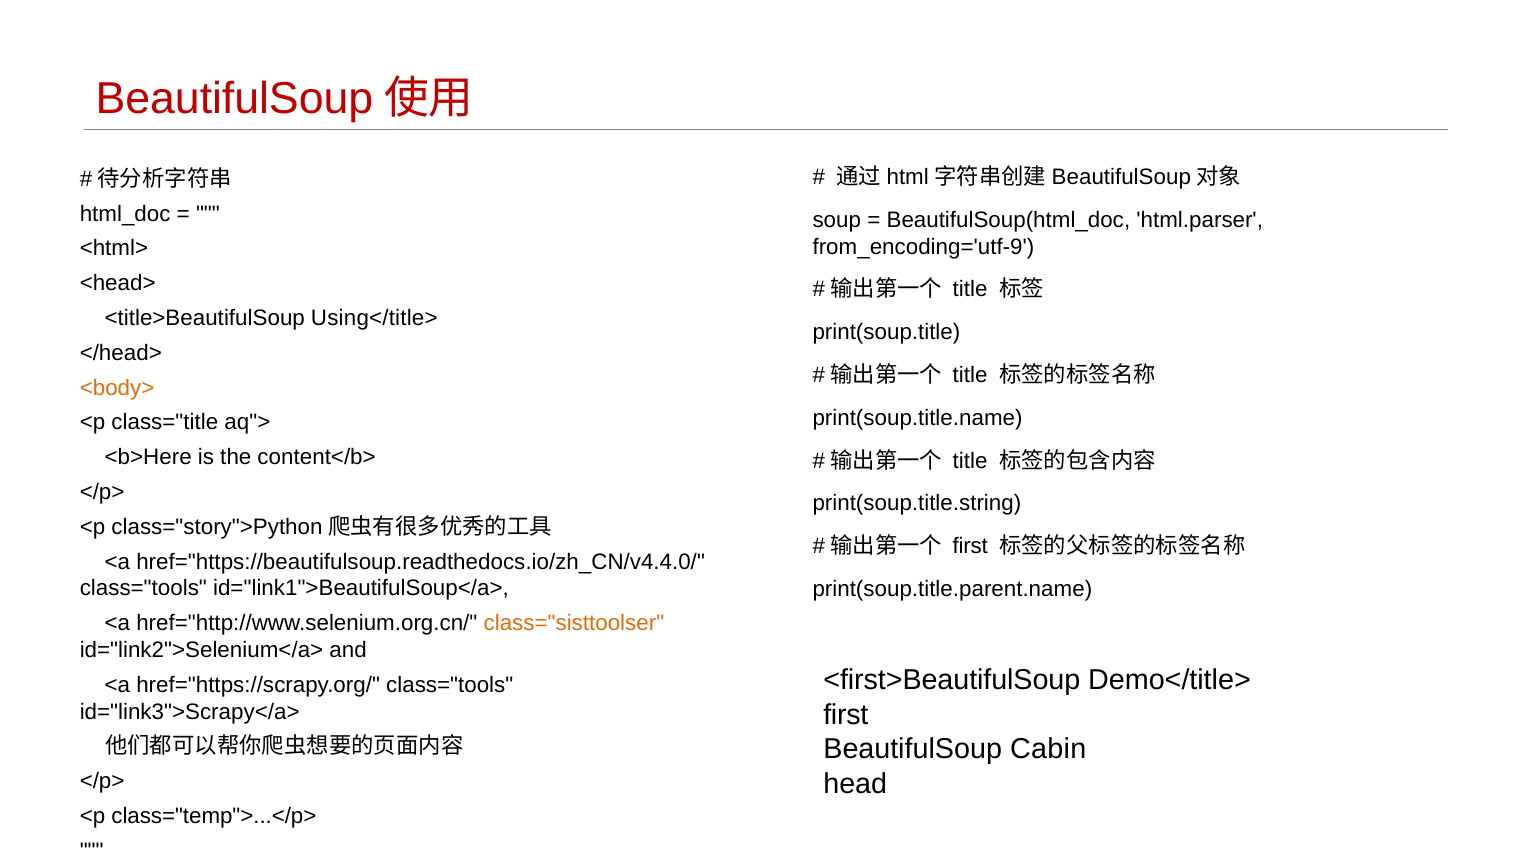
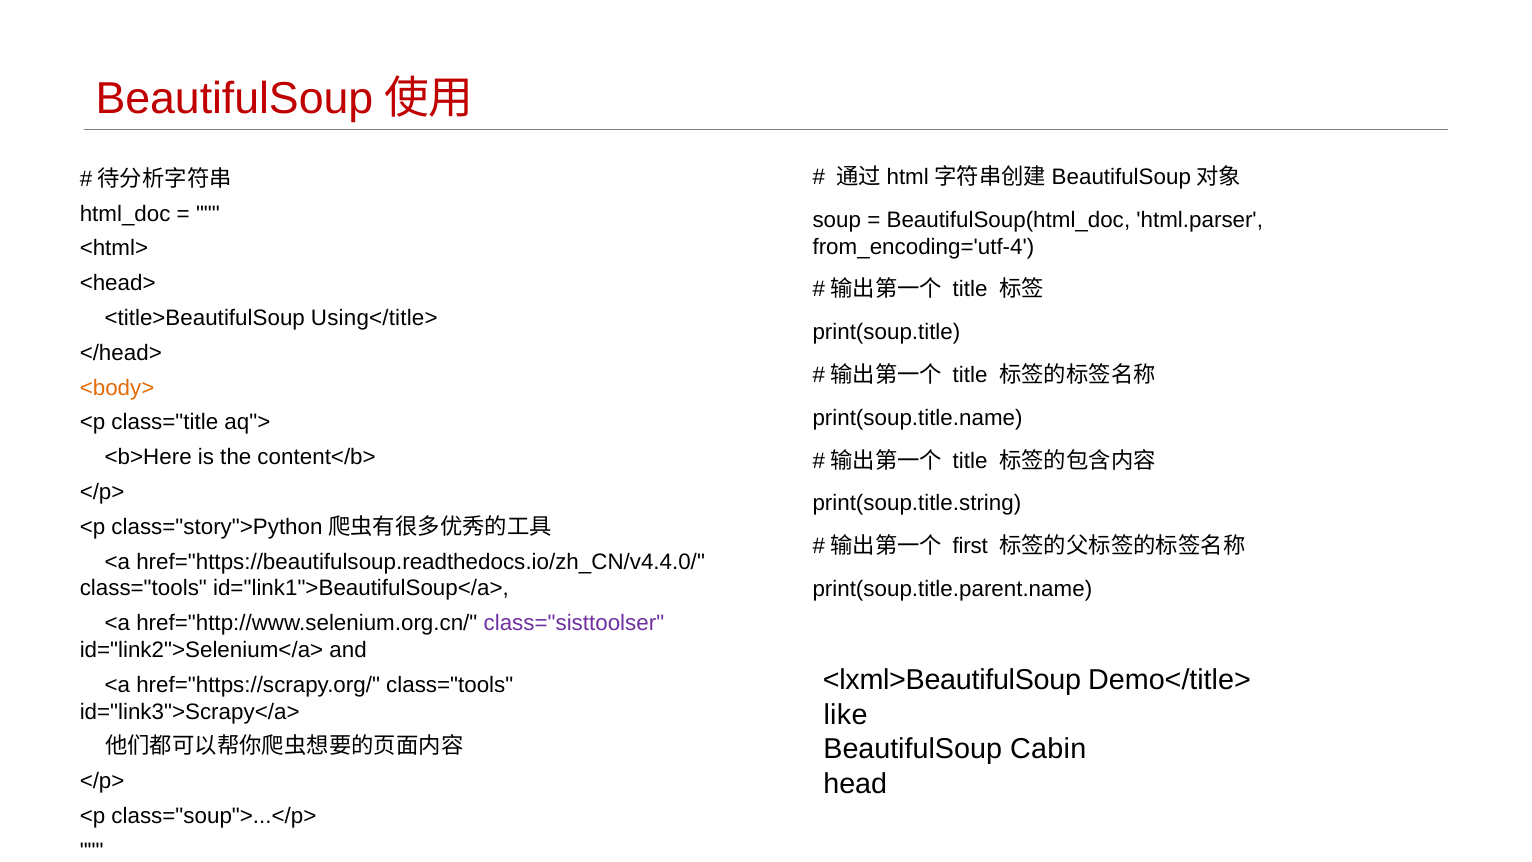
from_encoding='utf-9: from_encoding='utf-9 -> from_encoding='utf-4 (923, 247)
class="sisttoolser colour: orange -> purple (574, 623)
<first>BeautifulSoup: <first>BeautifulSoup -> <lxml>BeautifulSoup (952, 680)
first: first -> like (846, 715)
class="temp">...</p>: class="temp">...</p> -> class="soup">...</p> (214, 816)
